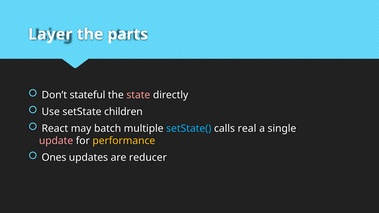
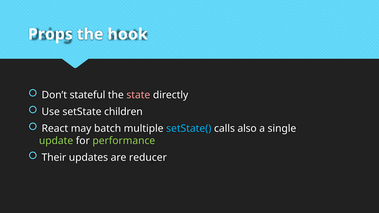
Layer: Layer -> Props (50, 34)
parts: parts -> hook (128, 34)
real: real -> also (247, 129)
update colour: pink -> light green (56, 141)
performance colour: yellow -> light green (124, 141)
Ones: Ones -> Their (54, 158)
